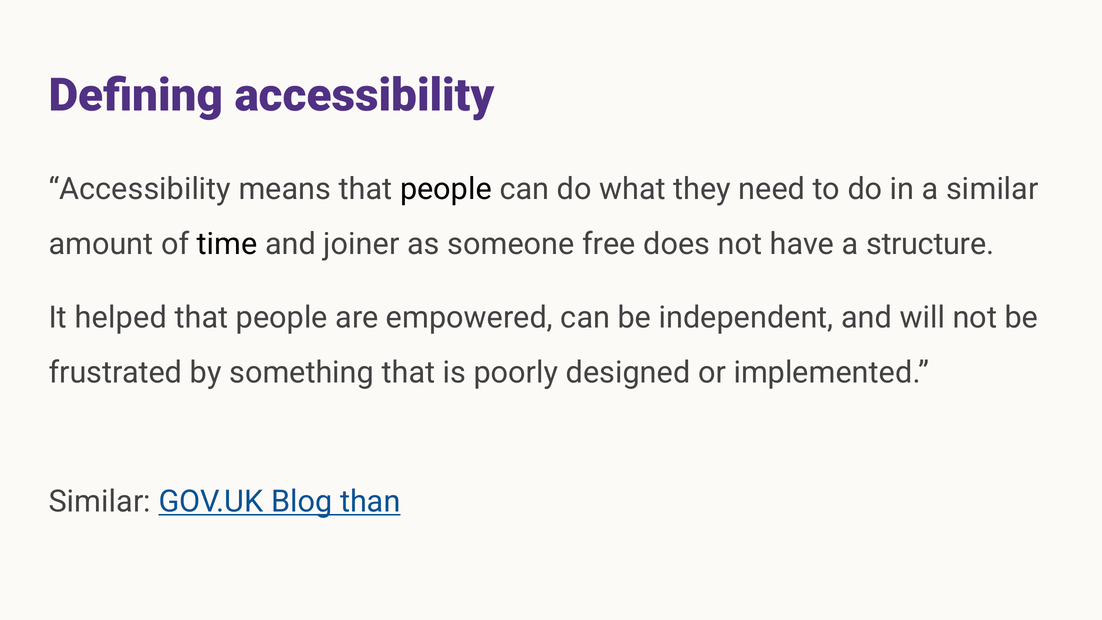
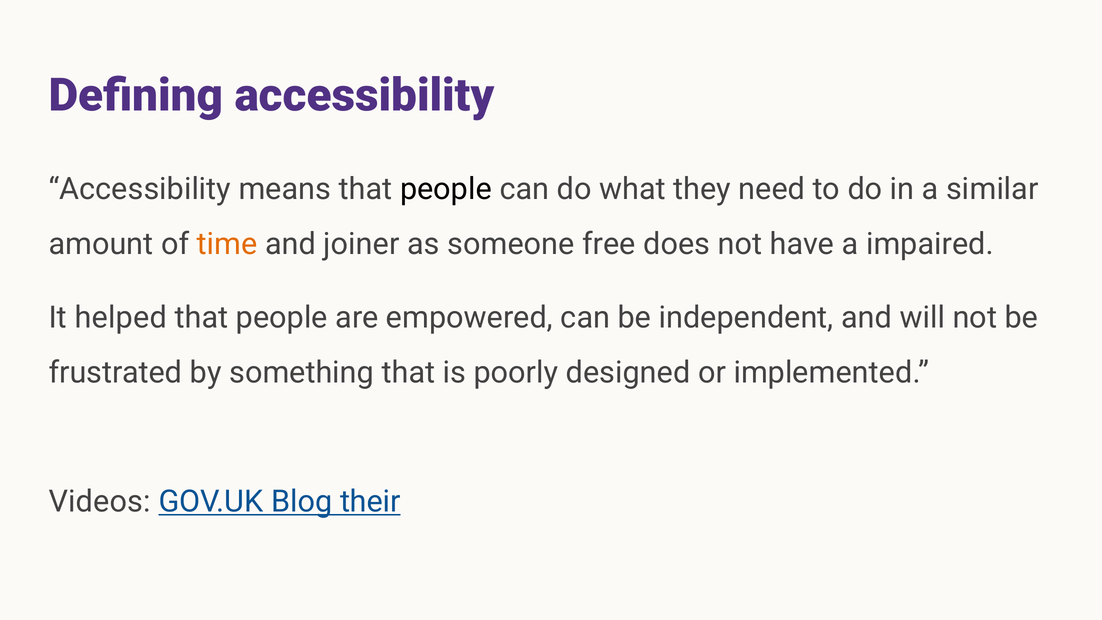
time colour: black -> orange (227, 244)
structure: structure -> impaired (930, 244)
Similar: Similar -> Videos (100, 501)
than: than -> their (370, 501)
